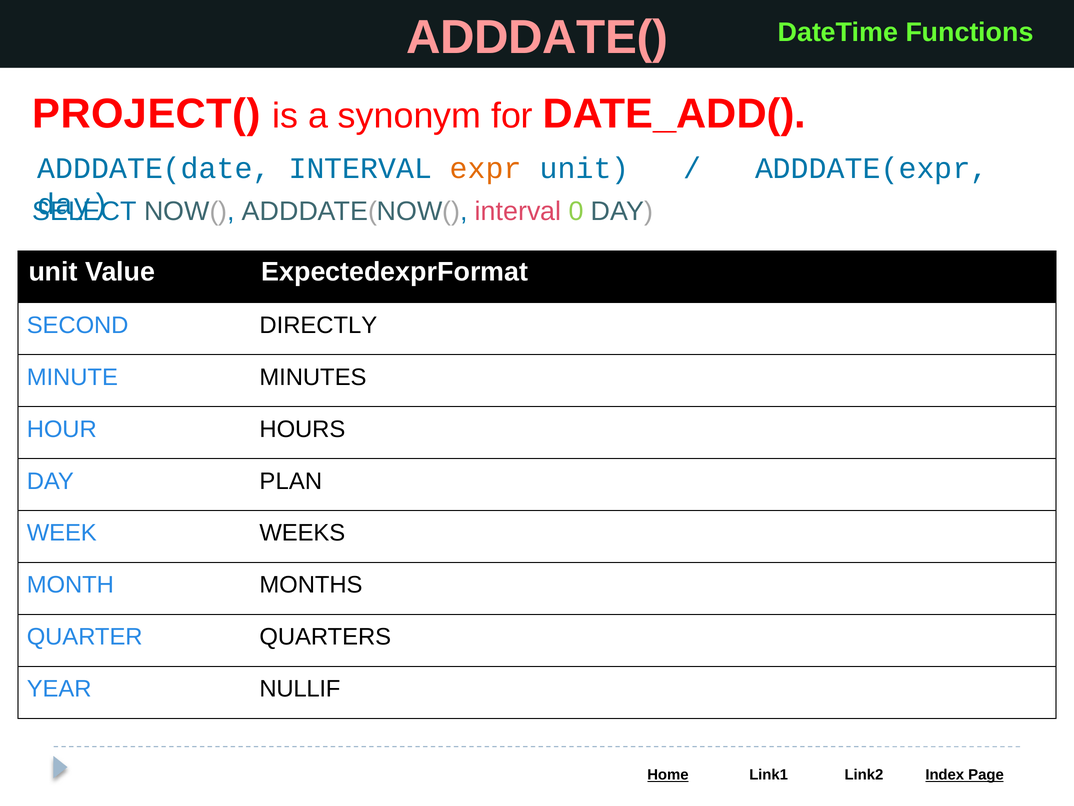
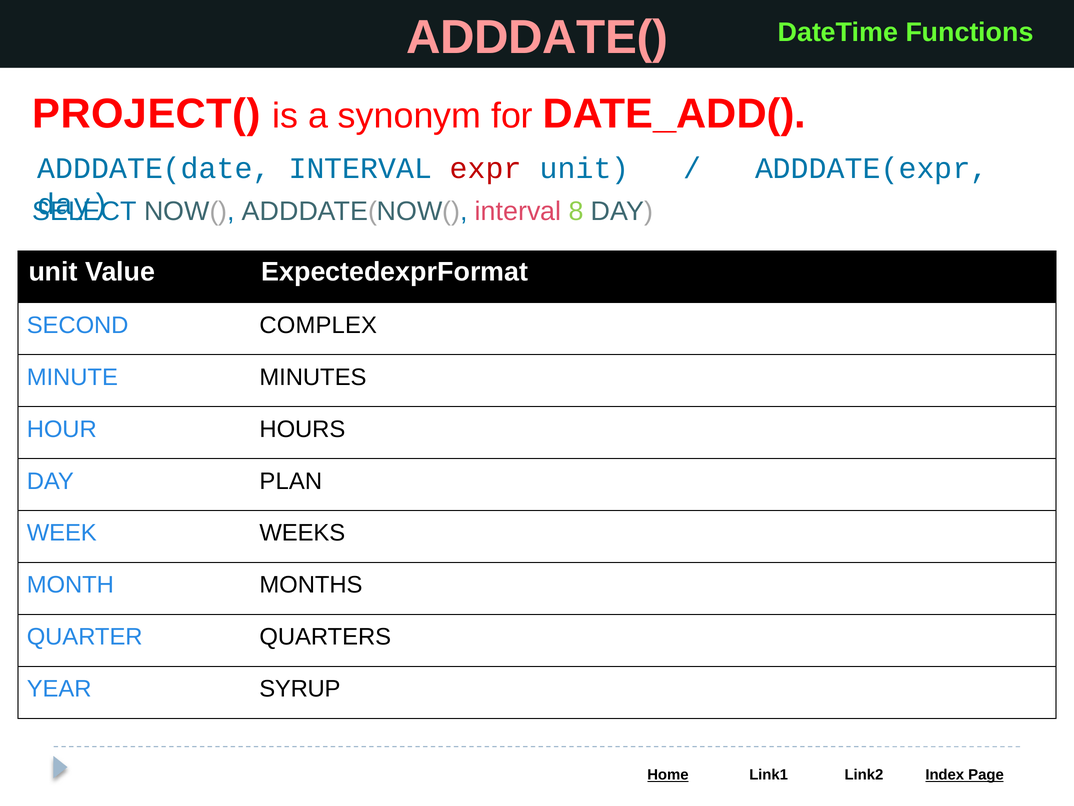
expr colour: orange -> red (486, 168)
0: 0 -> 8 (576, 211)
DIRECTLY: DIRECTLY -> COMPLEX (318, 325)
NULLIF: NULLIF -> SYRUP (300, 689)
